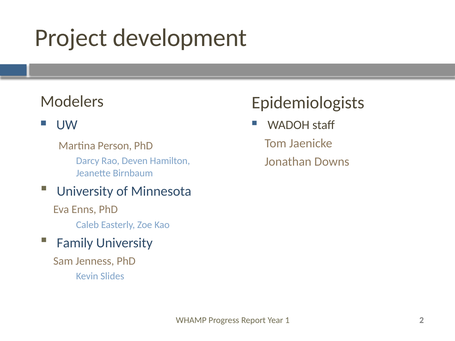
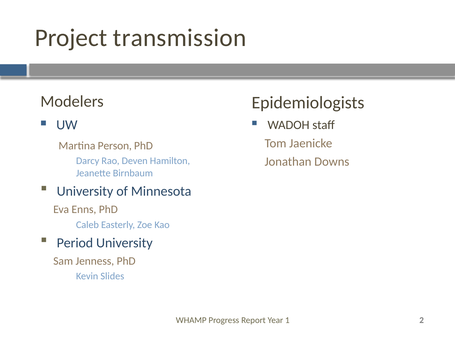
development: development -> transmission (180, 38)
Family: Family -> Period (75, 243)
